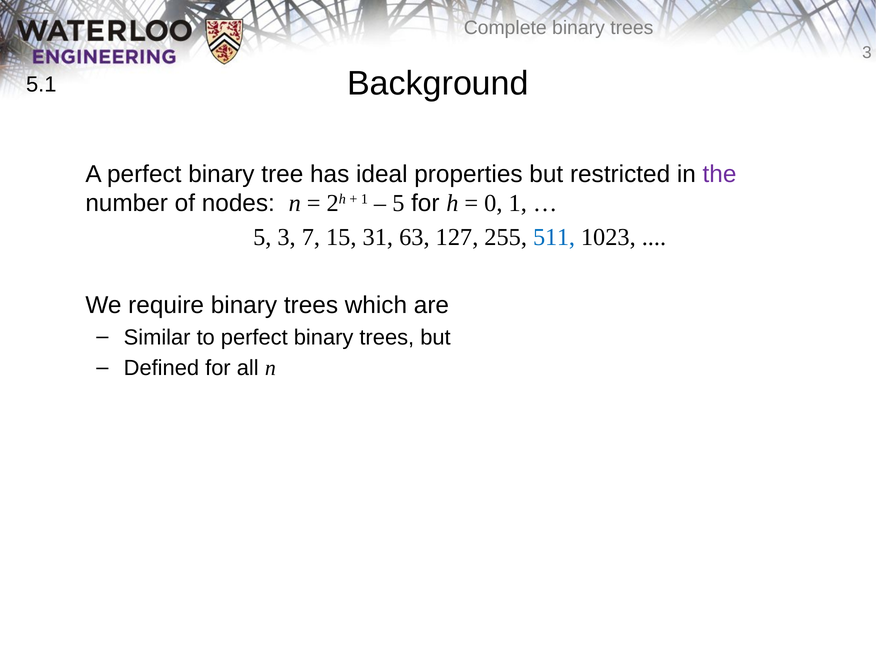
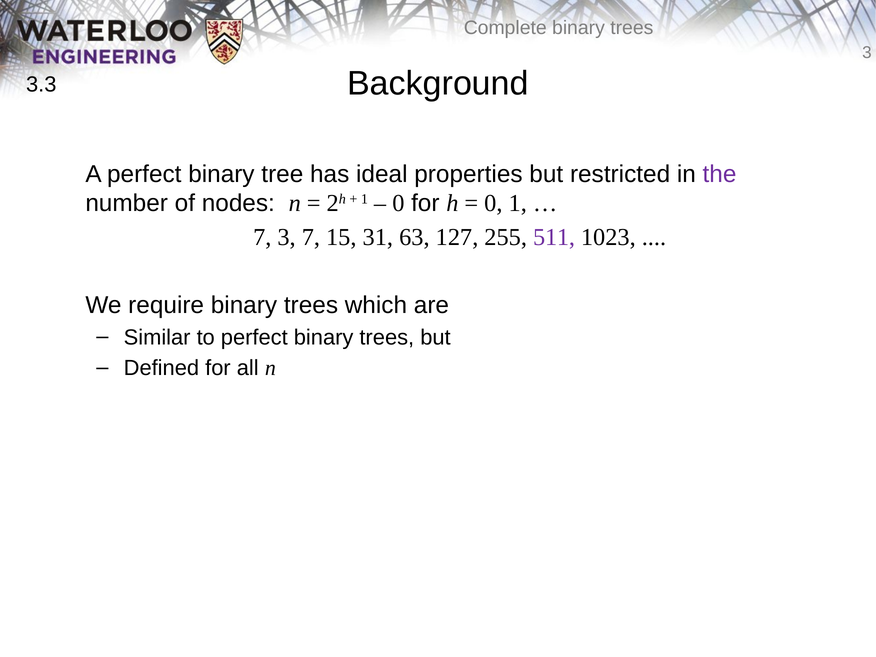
5.1: 5.1 -> 3.3 (41, 84)
5: 5 -> 0 (398, 203)
5: 5 -> 7 (262, 237)
511 colour: blue -> purple (554, 237)
